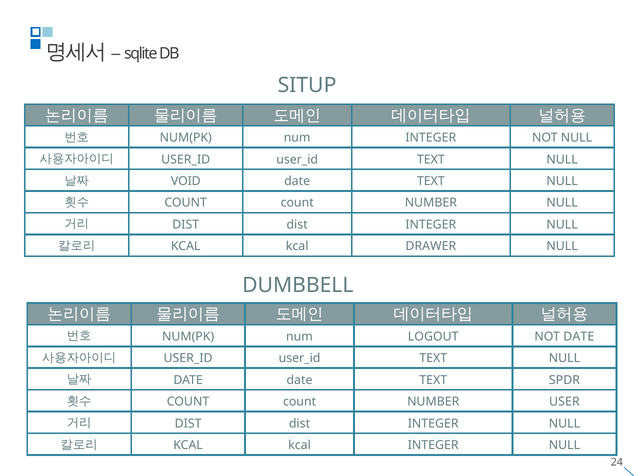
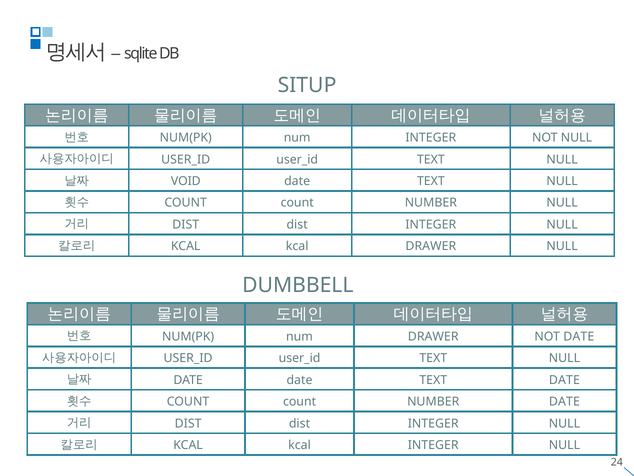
num LOGOUT: LOGOUT -> DRAWER (433, 336)
TEXT SPDR: SPDR -> DATE (564, 380)
NUMBER USER: USER -> DATE (564, 401)
